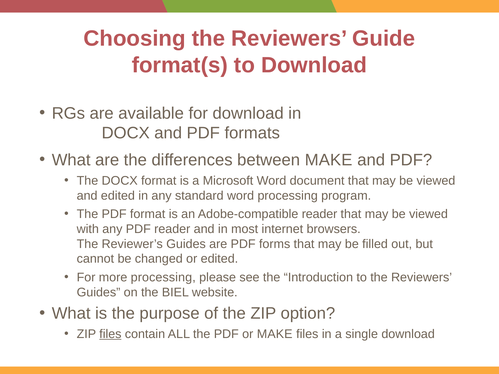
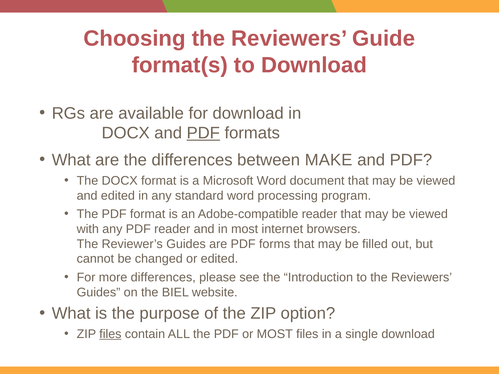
PDF underline: none -> present (203, 133)
more processing: processing -> differences (163, 277)
or MAKE: MAKE -> MOST (275, 334)
